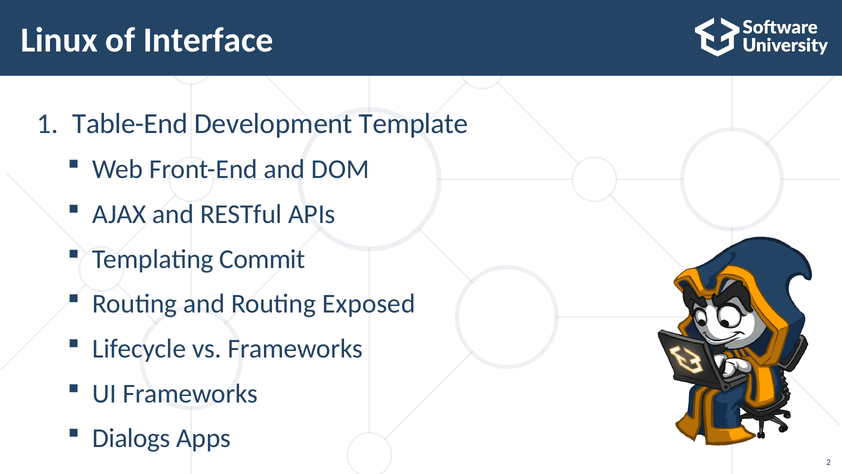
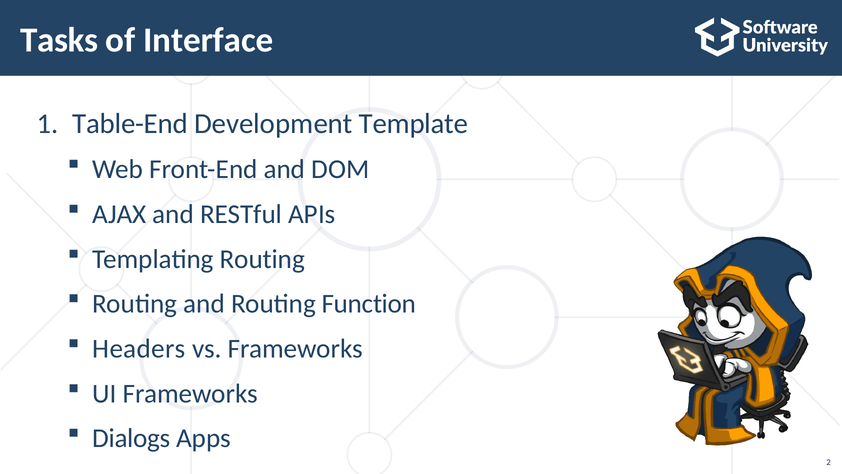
Linux: Linux -> Tasks (59, 40)
Templating Commit: Commit -> Routing (262, 259)
Exposed: Exposed -> Function (369, 304)
Lifecycle: Lifecycle -> Headers (139, 349)
